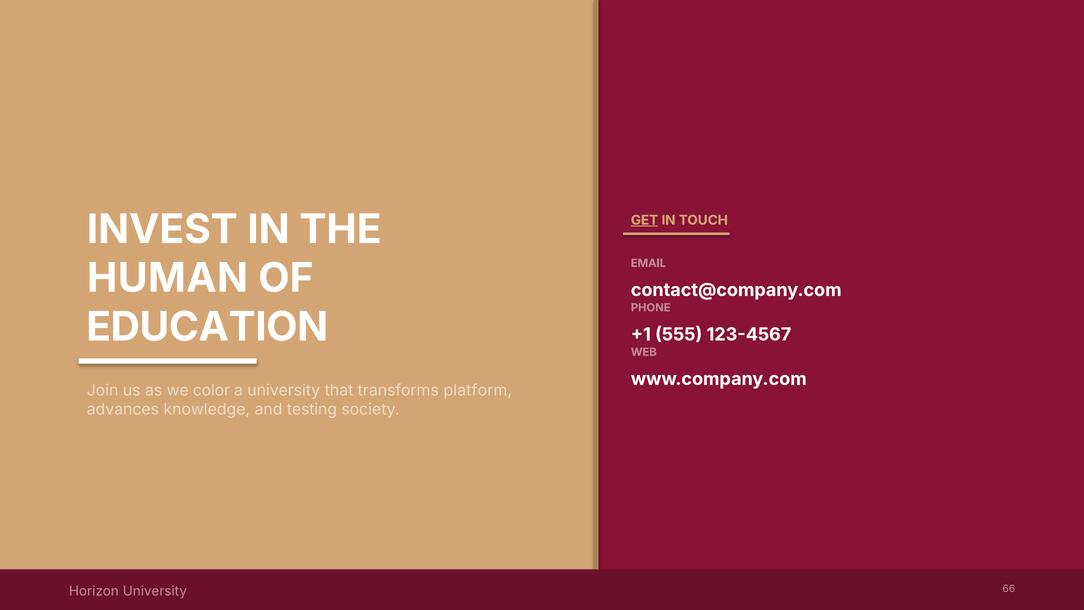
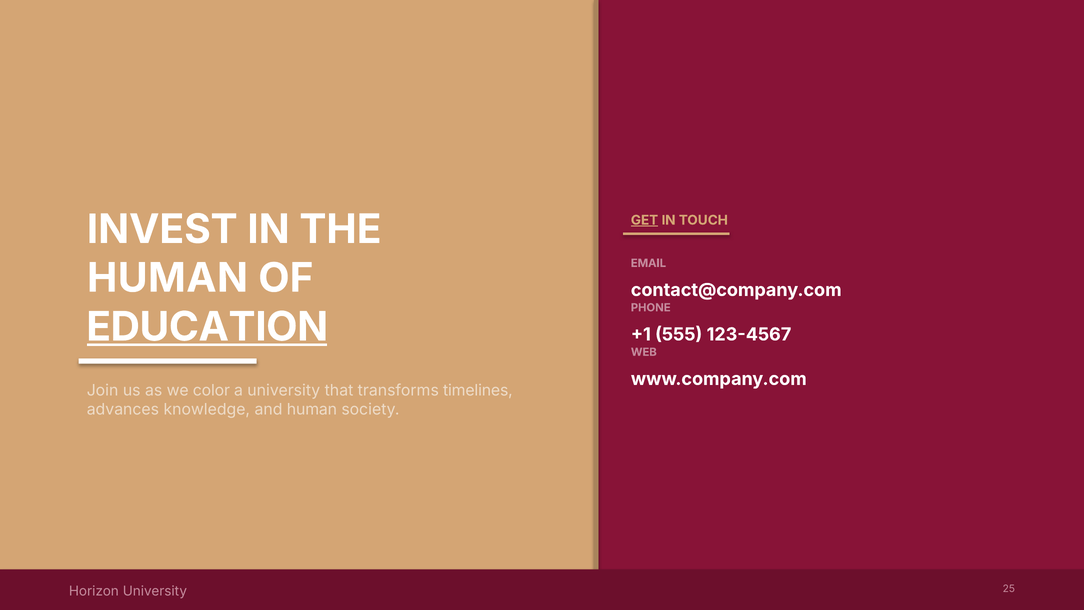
EDUCATION underline: none -> present (207, 327)
platform: platform -> timelines (478, 391)
and testing: testing -> human (312, 410)
66: 66 -> 25 (1009, 589)
